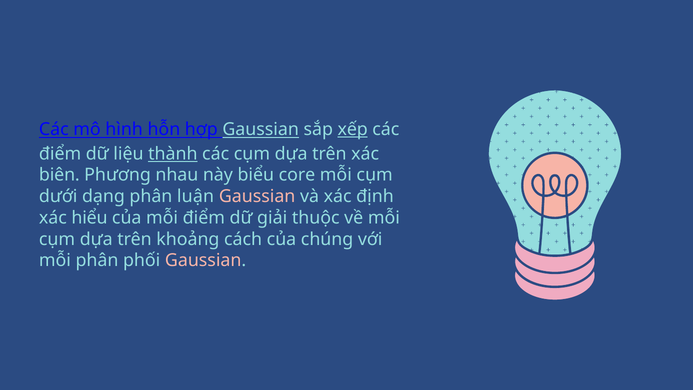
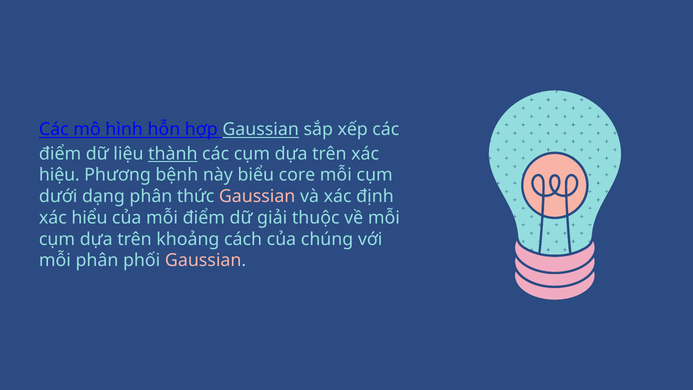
xếp underline: present -> none (353, 129)
biên: biên -> hiệu (59, 175)
nhau: nhau -> bệnh (177, 175)
luận: luận -> thức (196, 196)
